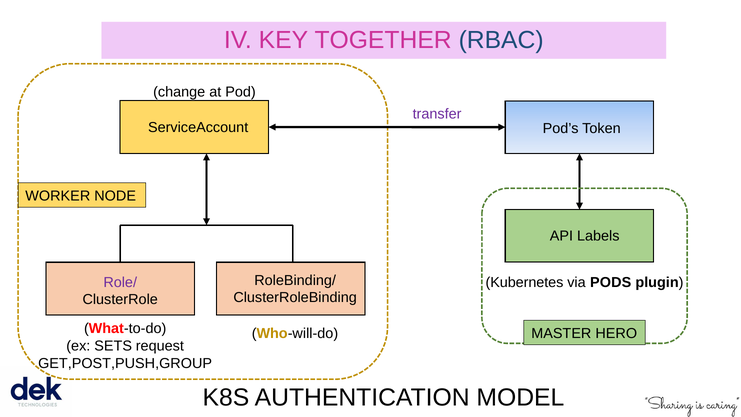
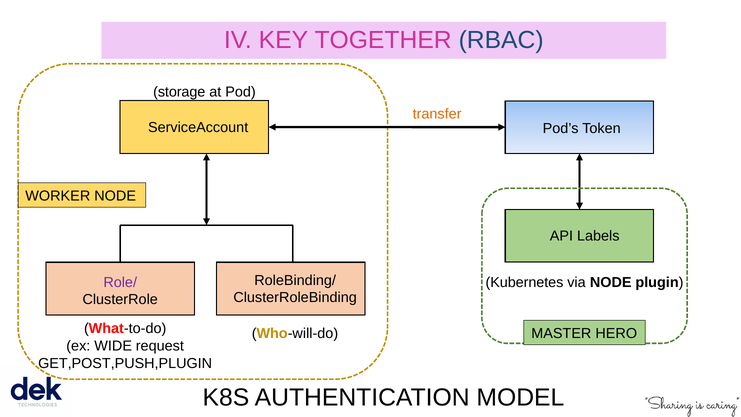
change: change -> storage (179, 92)
transfer colour: purple -> orange (437, 114)
via PODS: PODS -> NODE (611, 282)
SETS: SETS -> WIDE (113, 346)
GET,POST,PUSH,GROUP: GET,POST,PUSH,GROUP -> GET,POST,PUSH,PLUGIN (125, 363)
